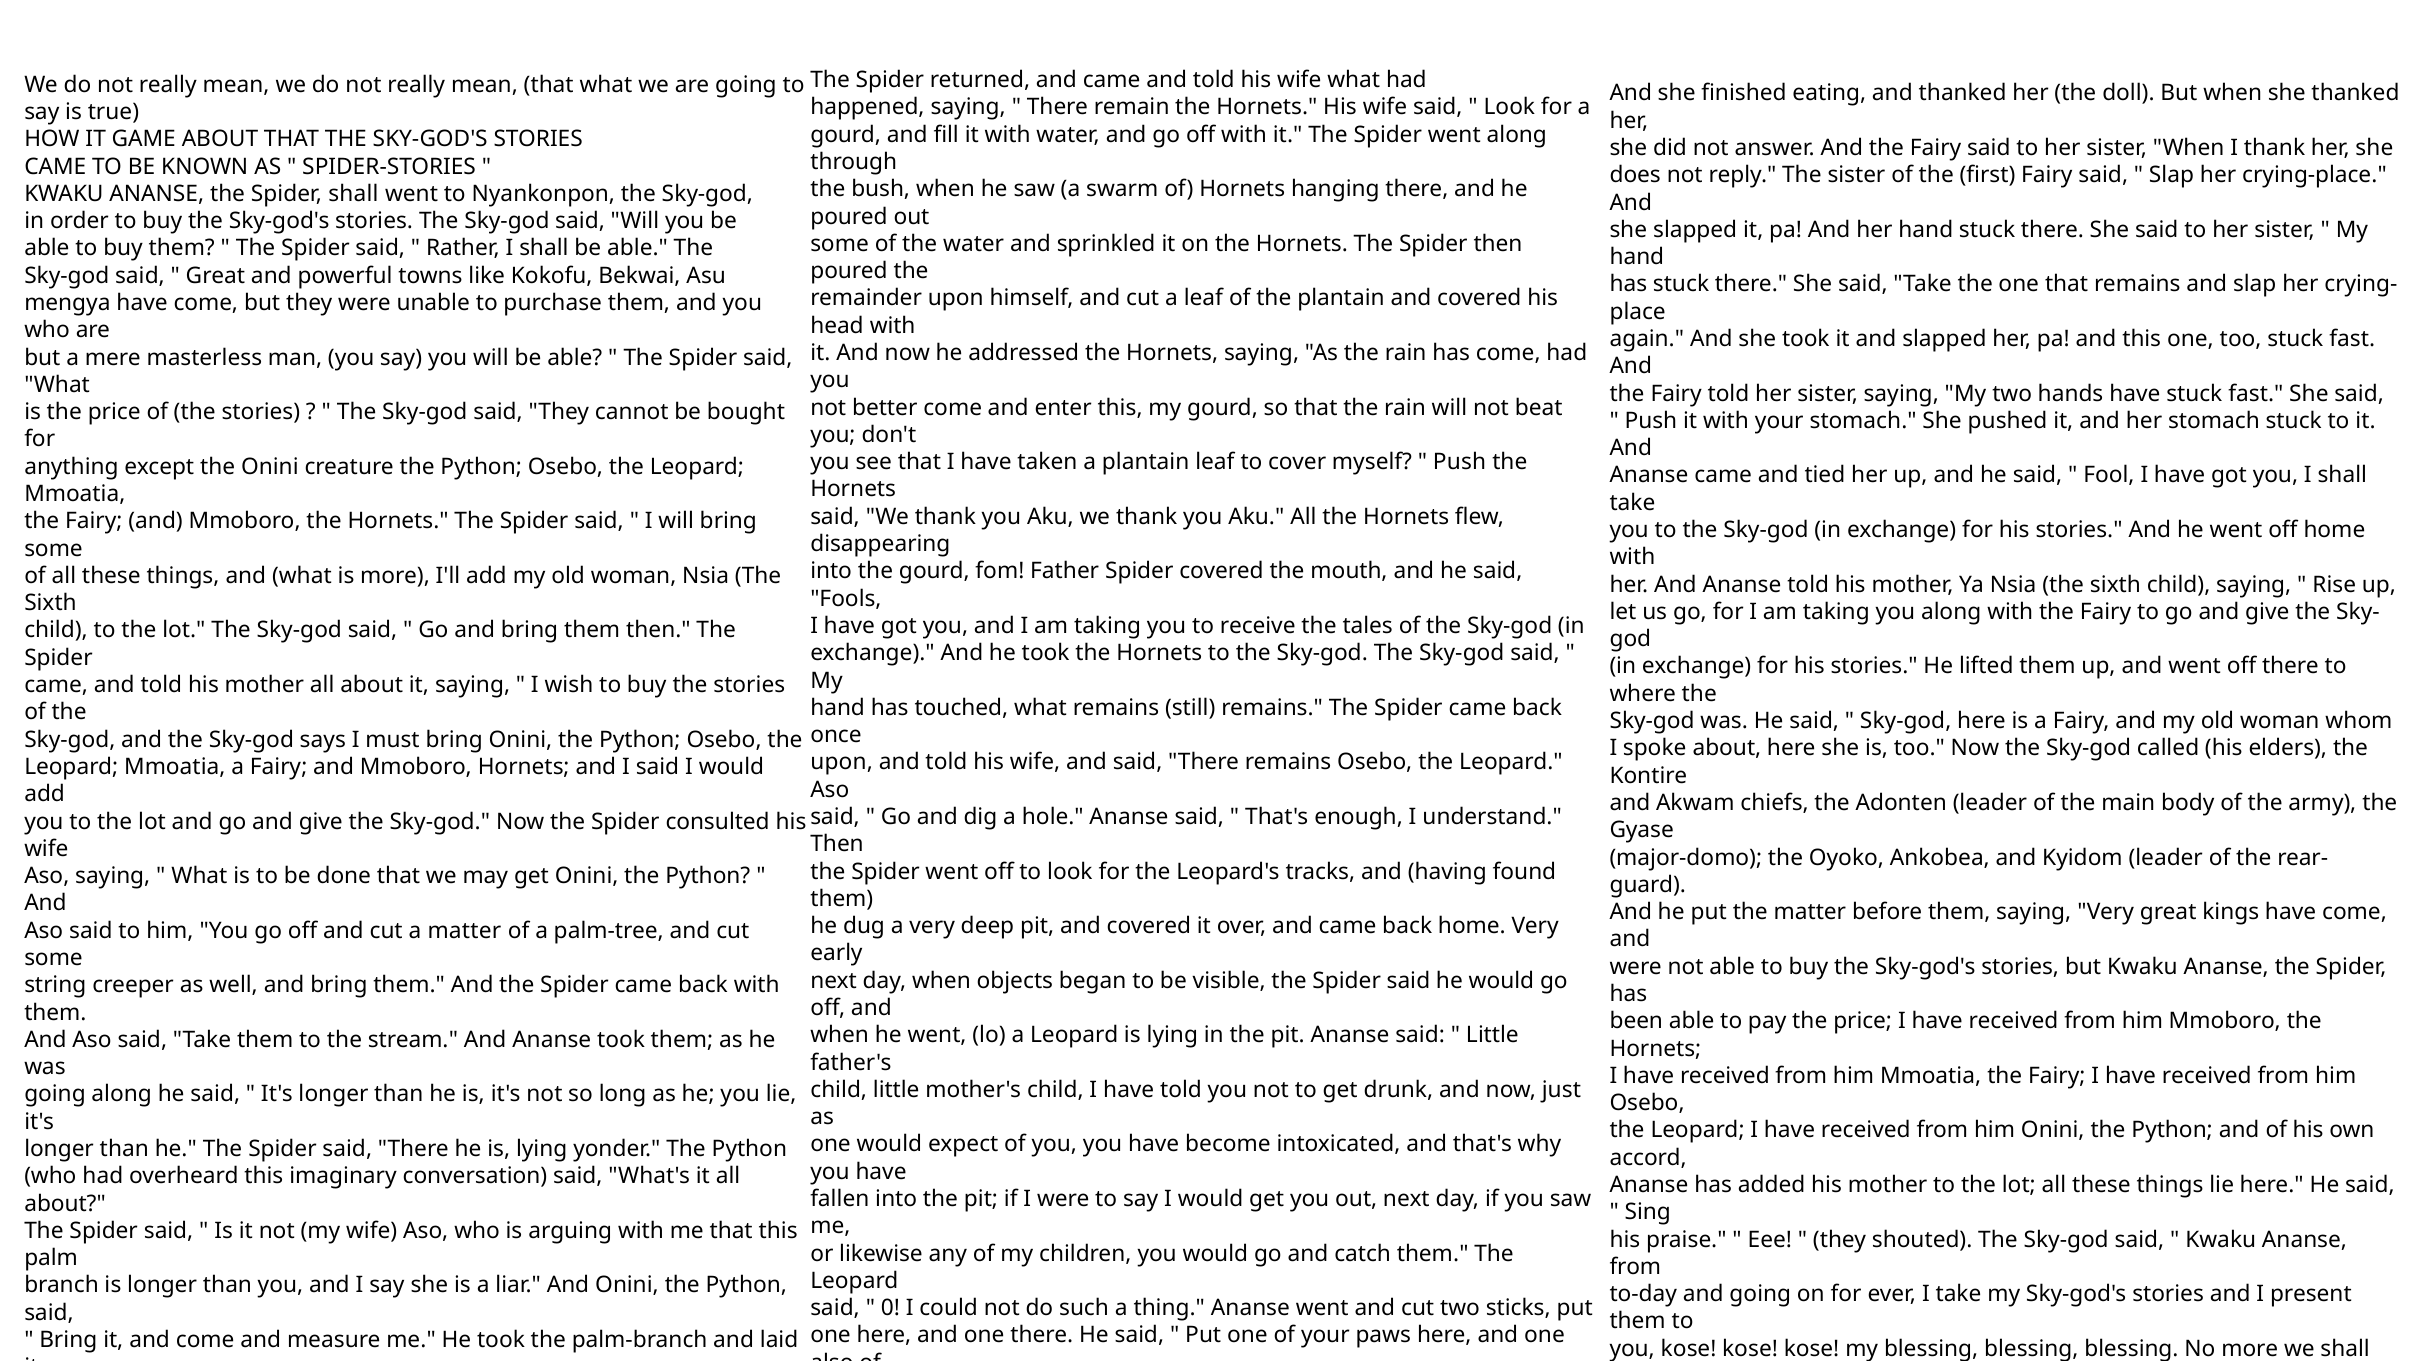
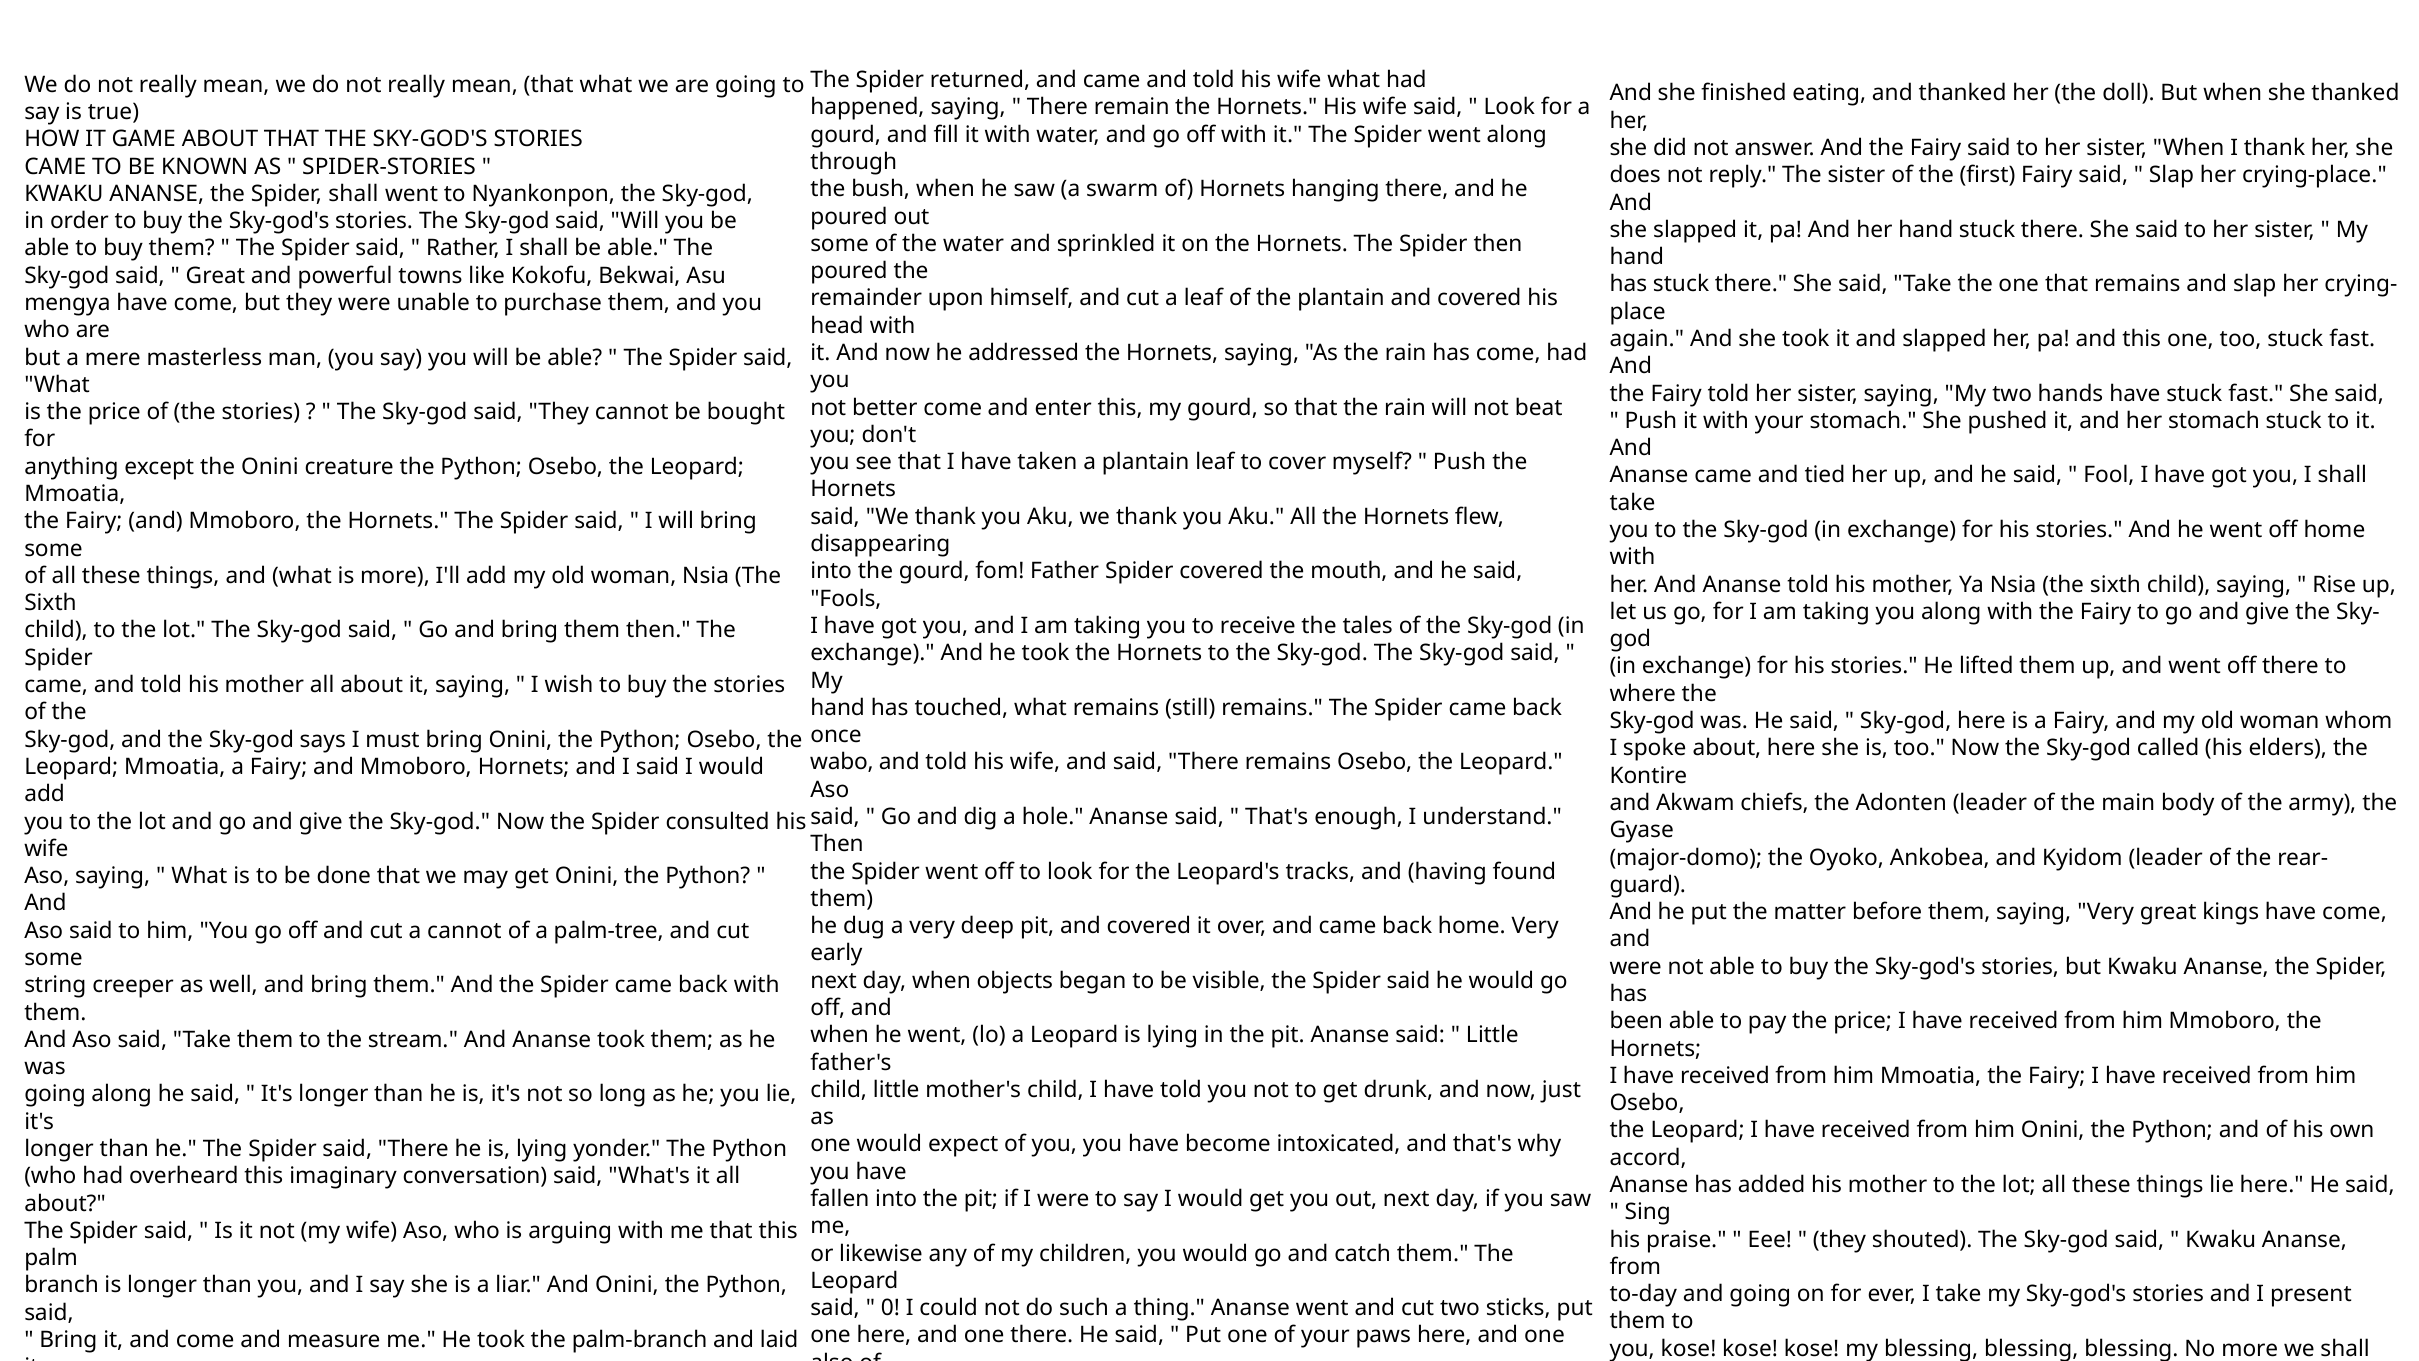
upon: upon -> wabo (842, 762)
a matter: matter -> cannot (464, 930)
